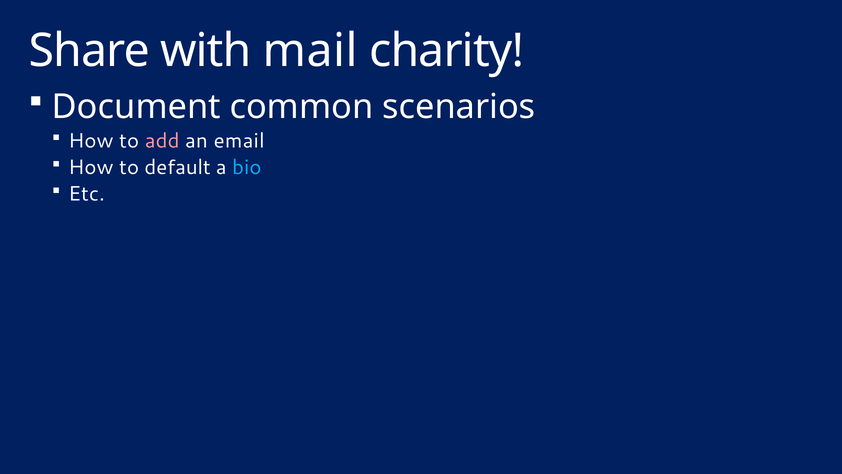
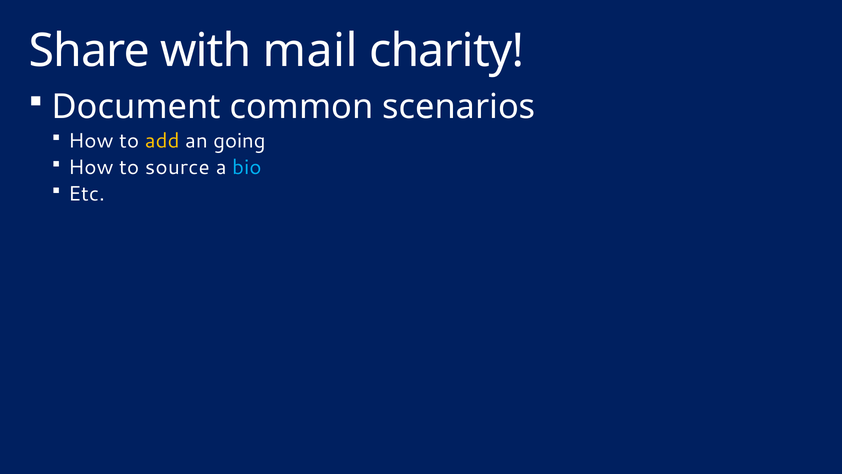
add colour: pink -> yellow (162, 141)
email: email -> going (239, 141)
default: default -> source (177, 167)
